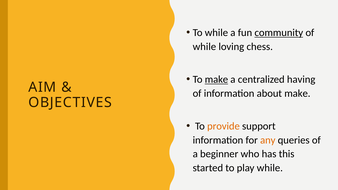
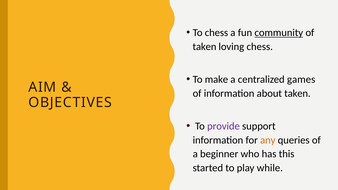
To while: while -> chess (216, 33)
while: while -> taken (204, 47)
make underline: present -> none (216, 79)
having: having -> games (301, 79)
about make: make -> taken (297, 93)
provide colour: orange -> purple (223, 126)
